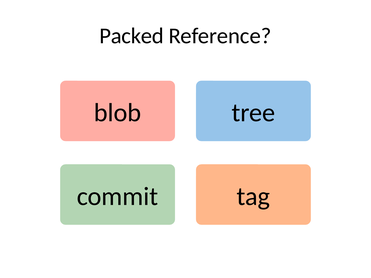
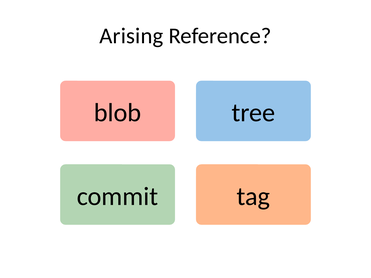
Packed: Packed -> Arising (131, 36)
